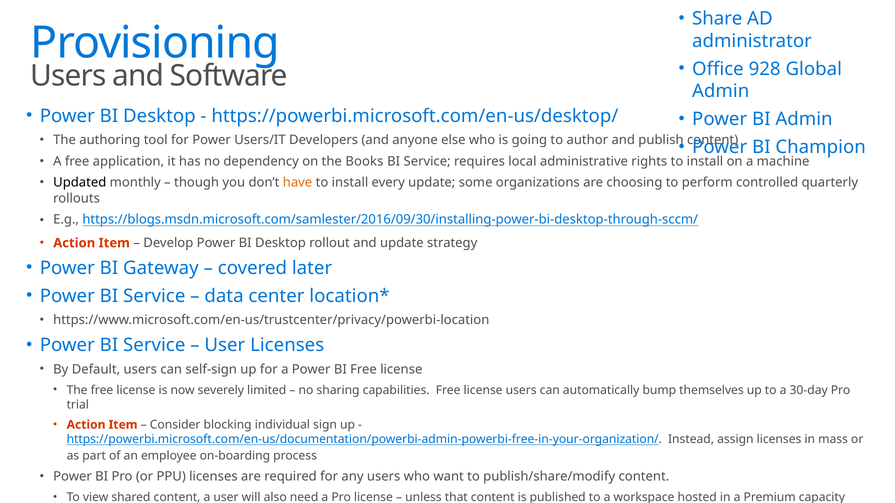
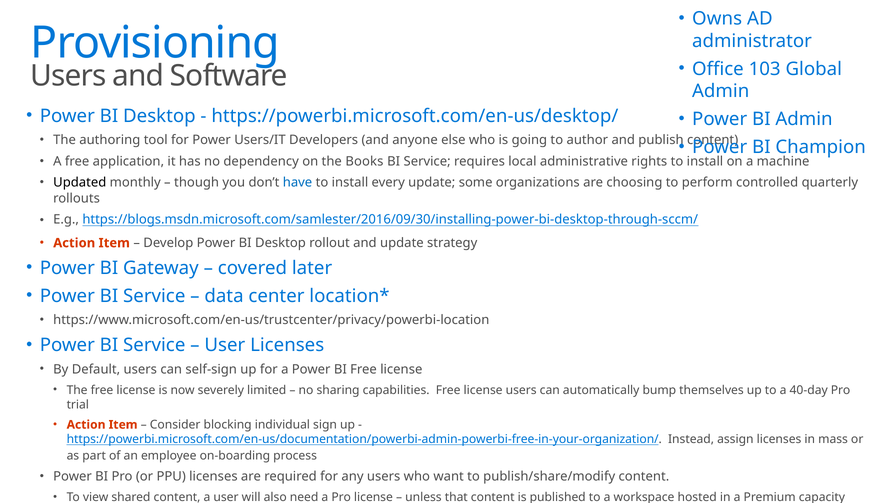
Share: Share -> Owns (717, 19)
928: 928 -> 103 (765, 69)
have colour: orange -> blue (298, 183)
30-day: 30-day -> 40-day (809, 390)
